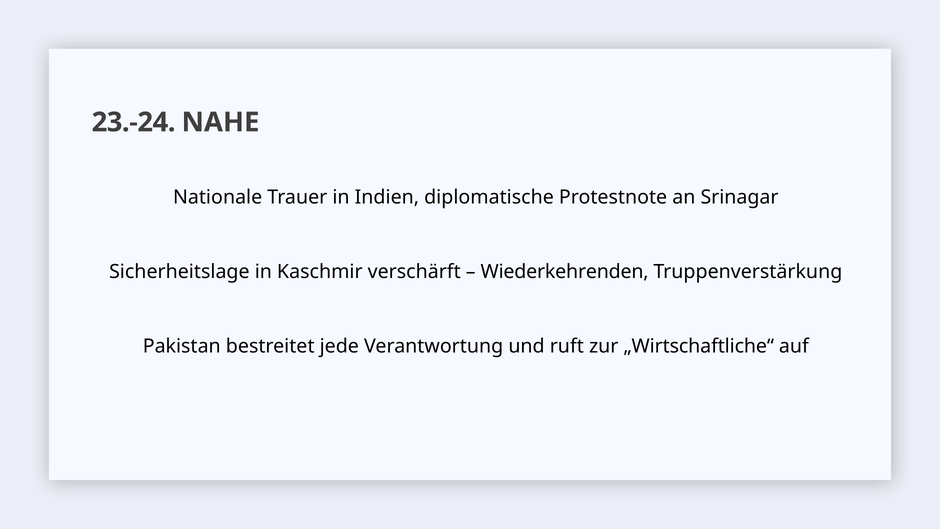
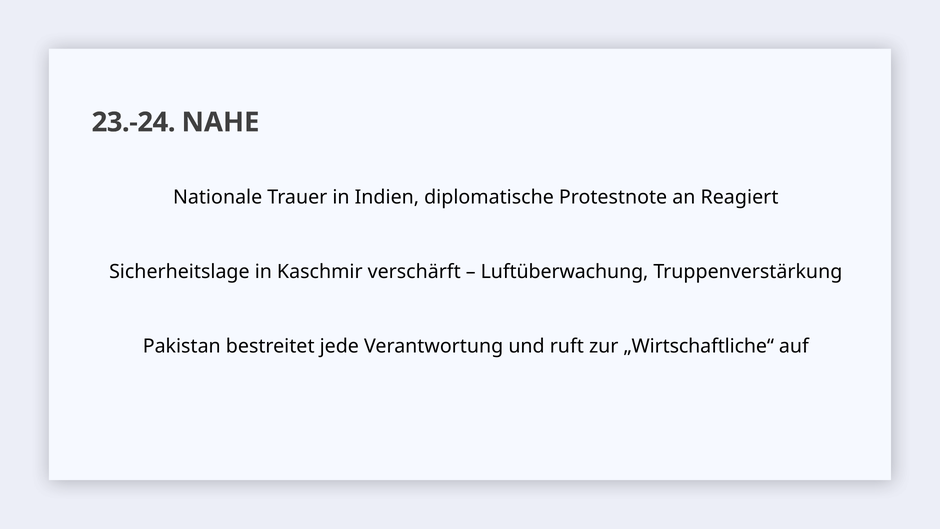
Srinagar: Srinagar -> Reagiert (739, 197)
Wiederkehrenden: Wiederkehrenden -> Luftüberwachung (565, 272)
